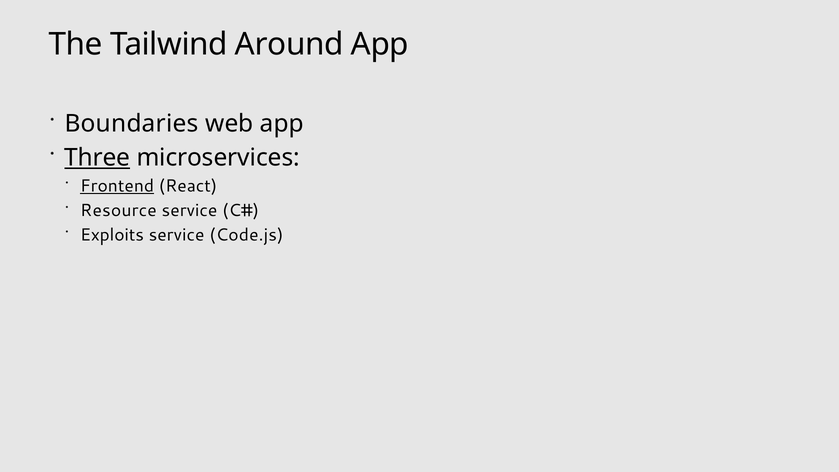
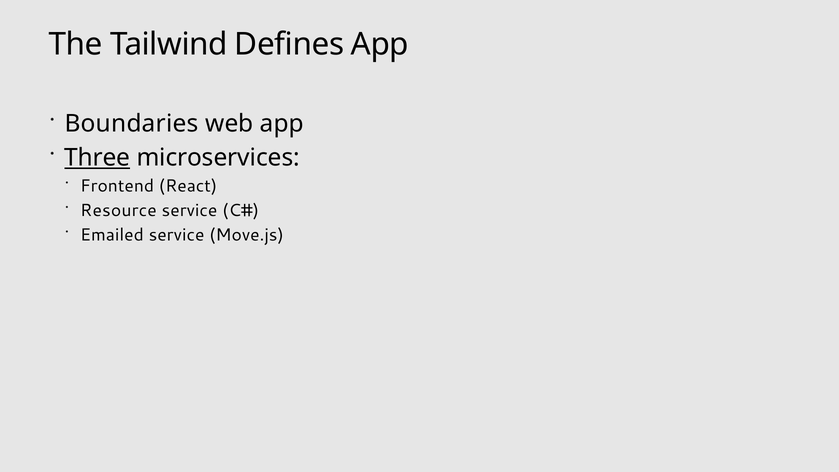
Around: Around -> Defines (289, 44)
Frontend underline: present -> none (117, 186)
Exploits: Exploits -> Emailed (112, 235)
Code.js: Code.js -> Move.js (247, 235)
